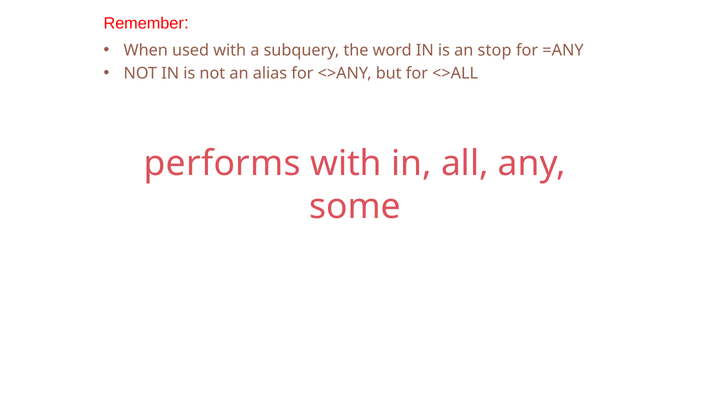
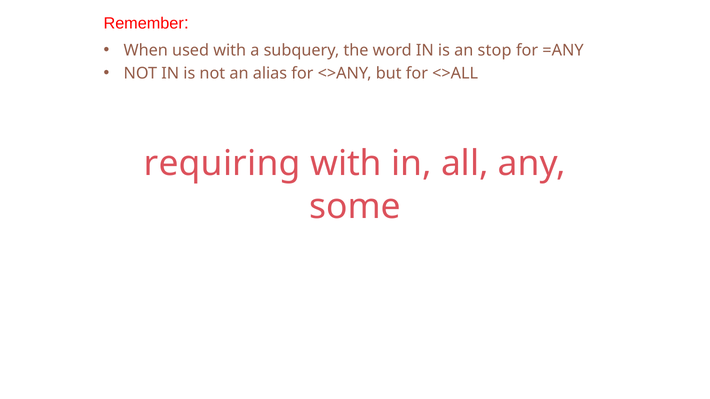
performs: performs -> requiring (222, 164)
